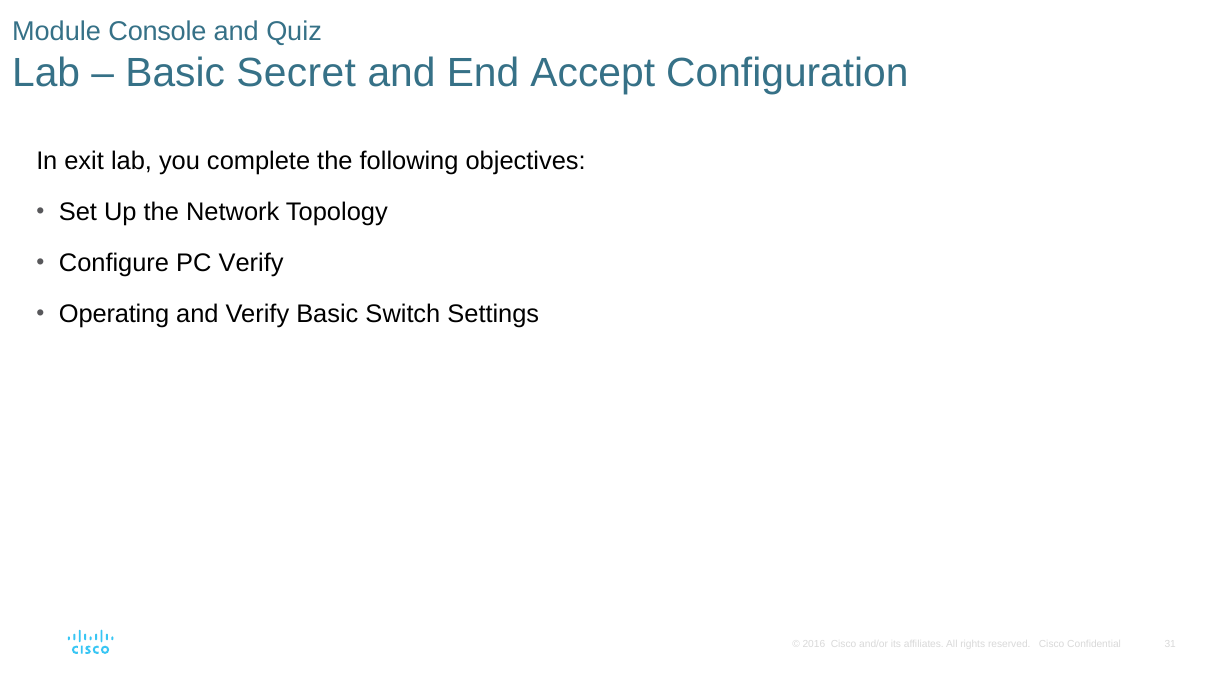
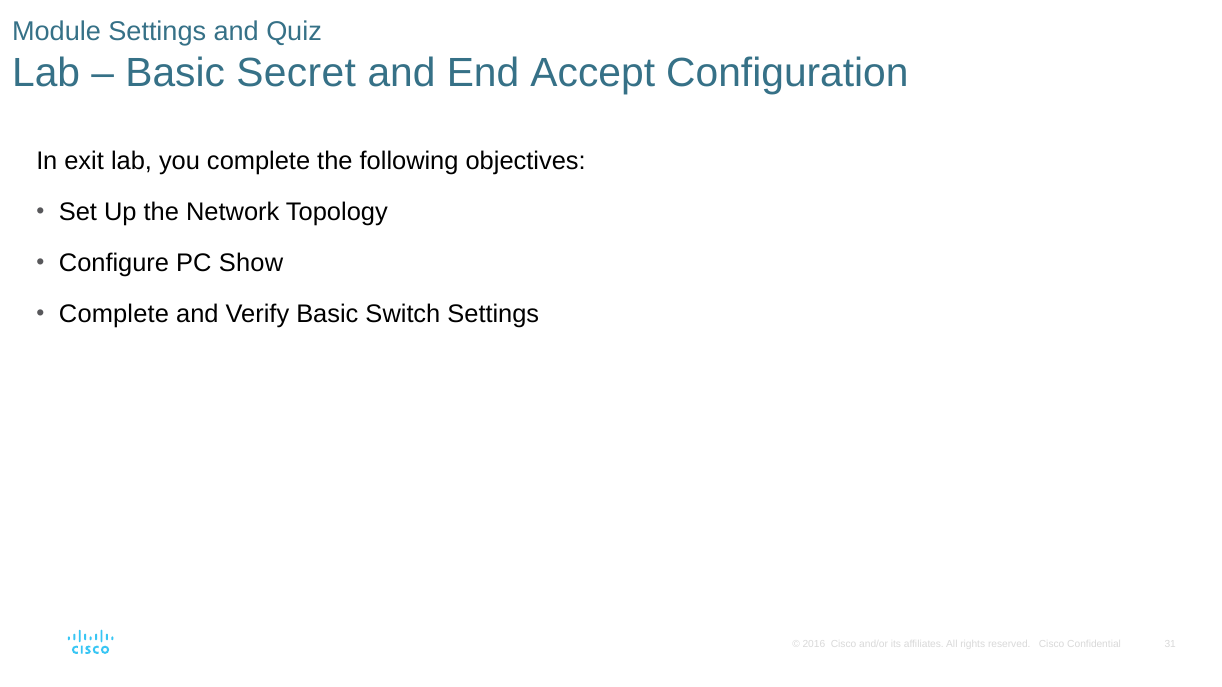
Module Console: Console -> Settings (157, 32)
PC Verify: Verify -> Show (251, 263)
Operating: Operating -> Complete (114, 314)
